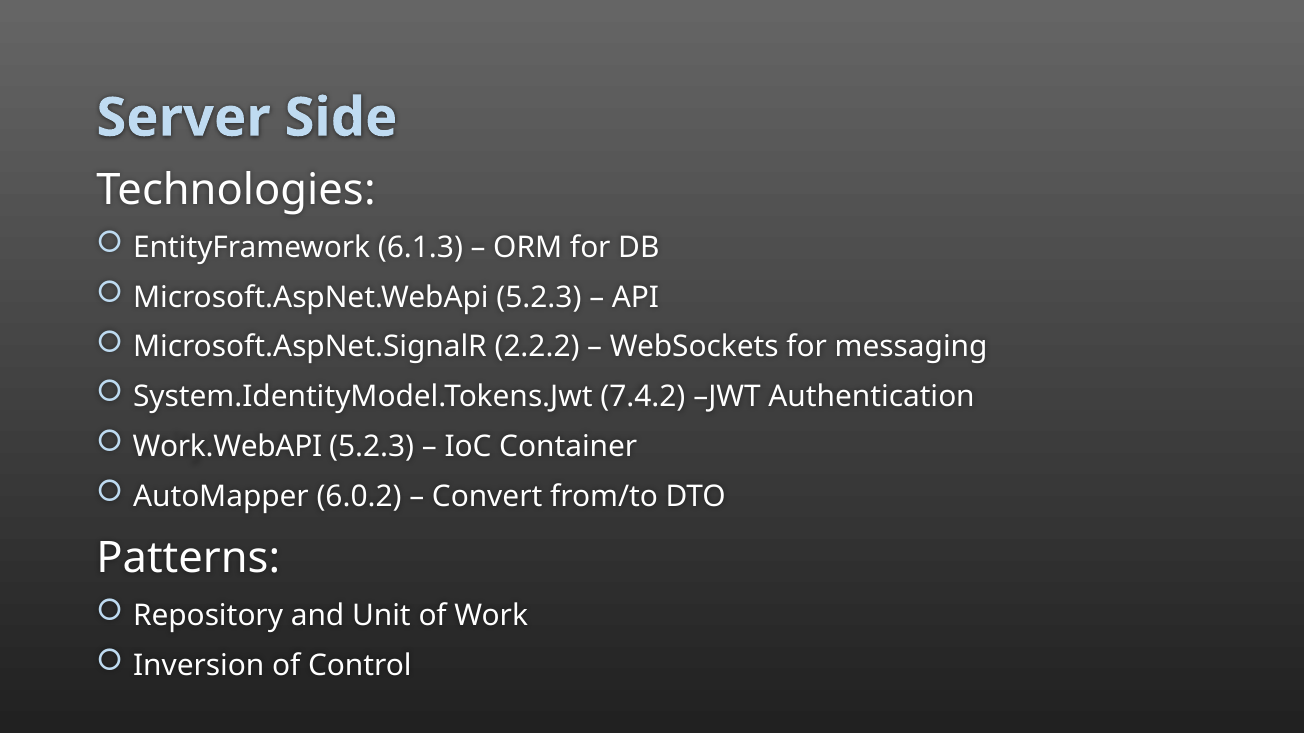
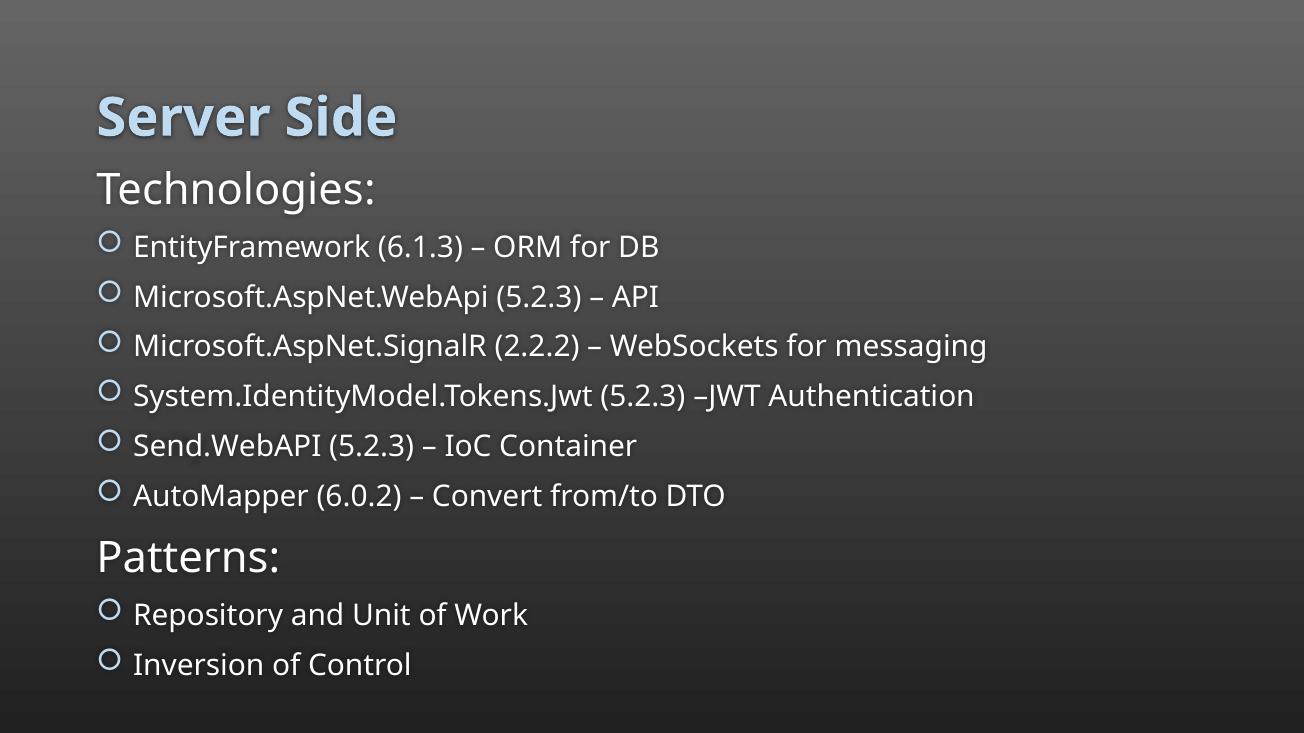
System.IdentityModel.Tokens.Jwt 7.4.2: 7.4.2 -> 5.2.3 (643, 397)
Work.WebAPI: Work.WebAPI -> Send.WebAPI (227, 447)
